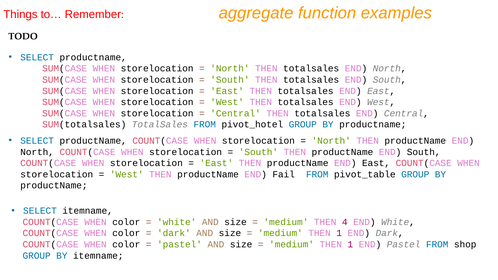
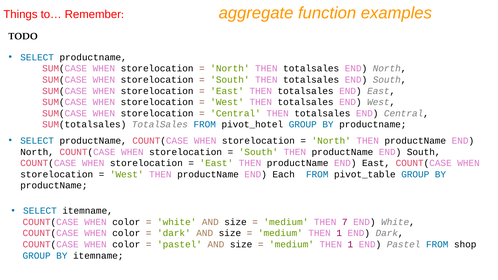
Fail: Fail -> Each (284, 174)
4: 4 -> 7 (345, 222)
